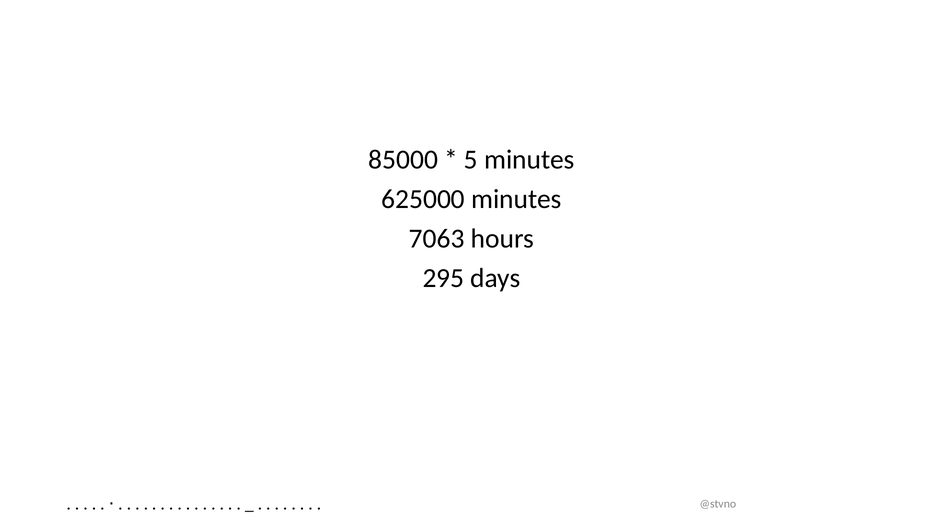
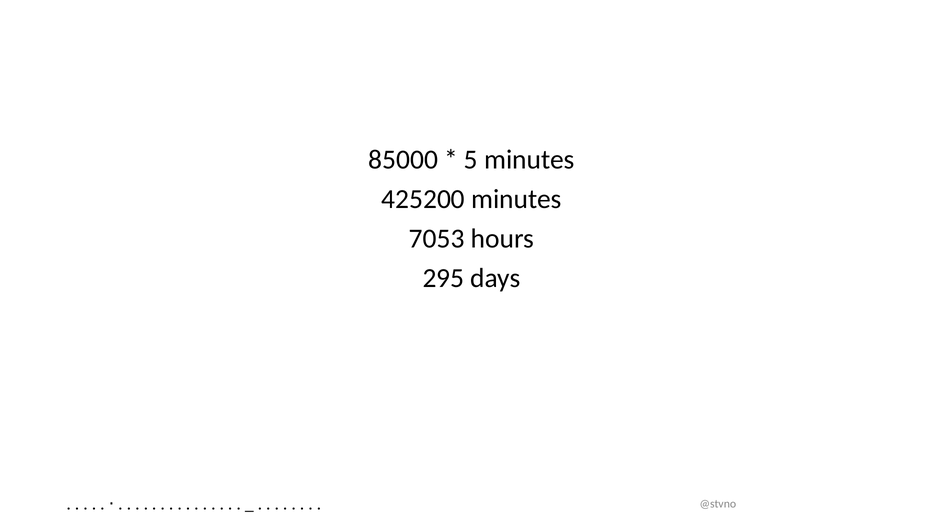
625000: 625000 -> 425200 (423, 199)
7063: 7063 -> 7053 (437, 239)
